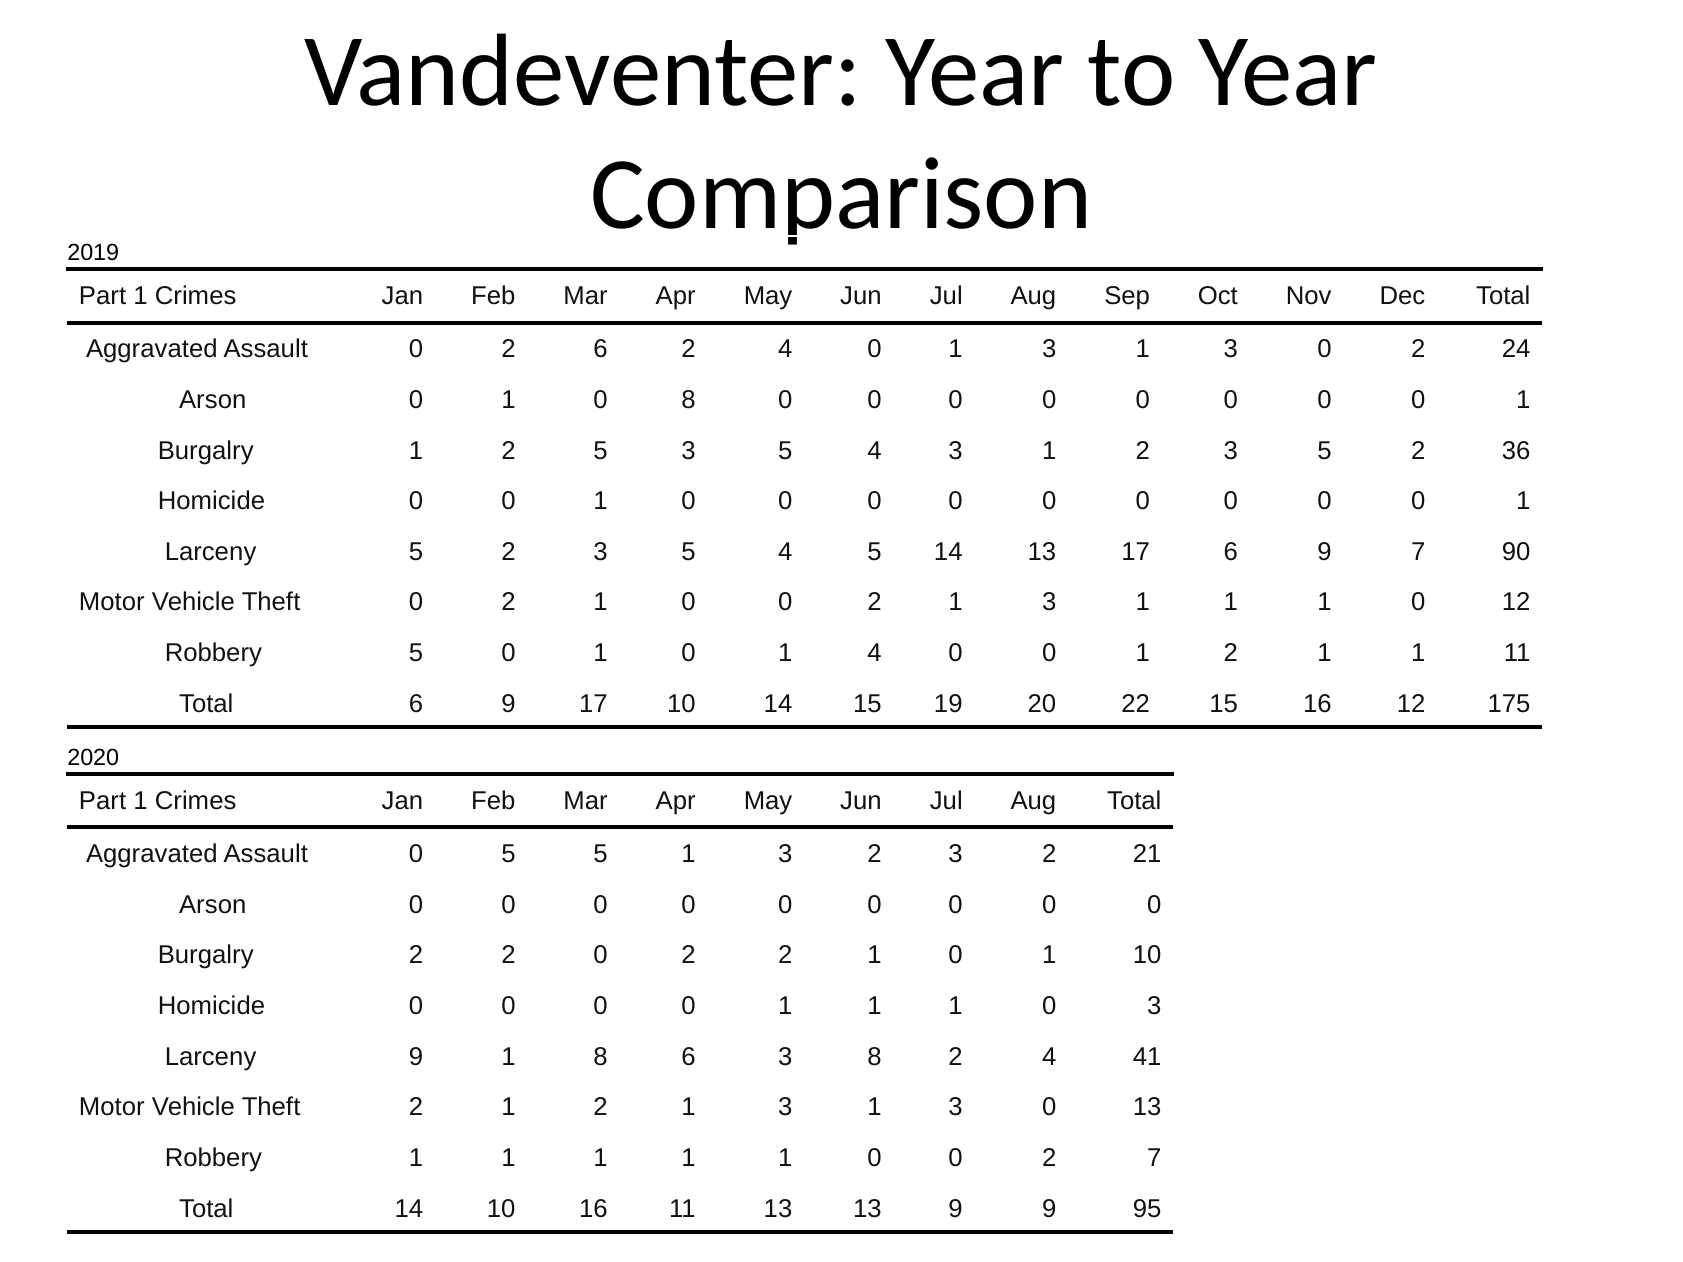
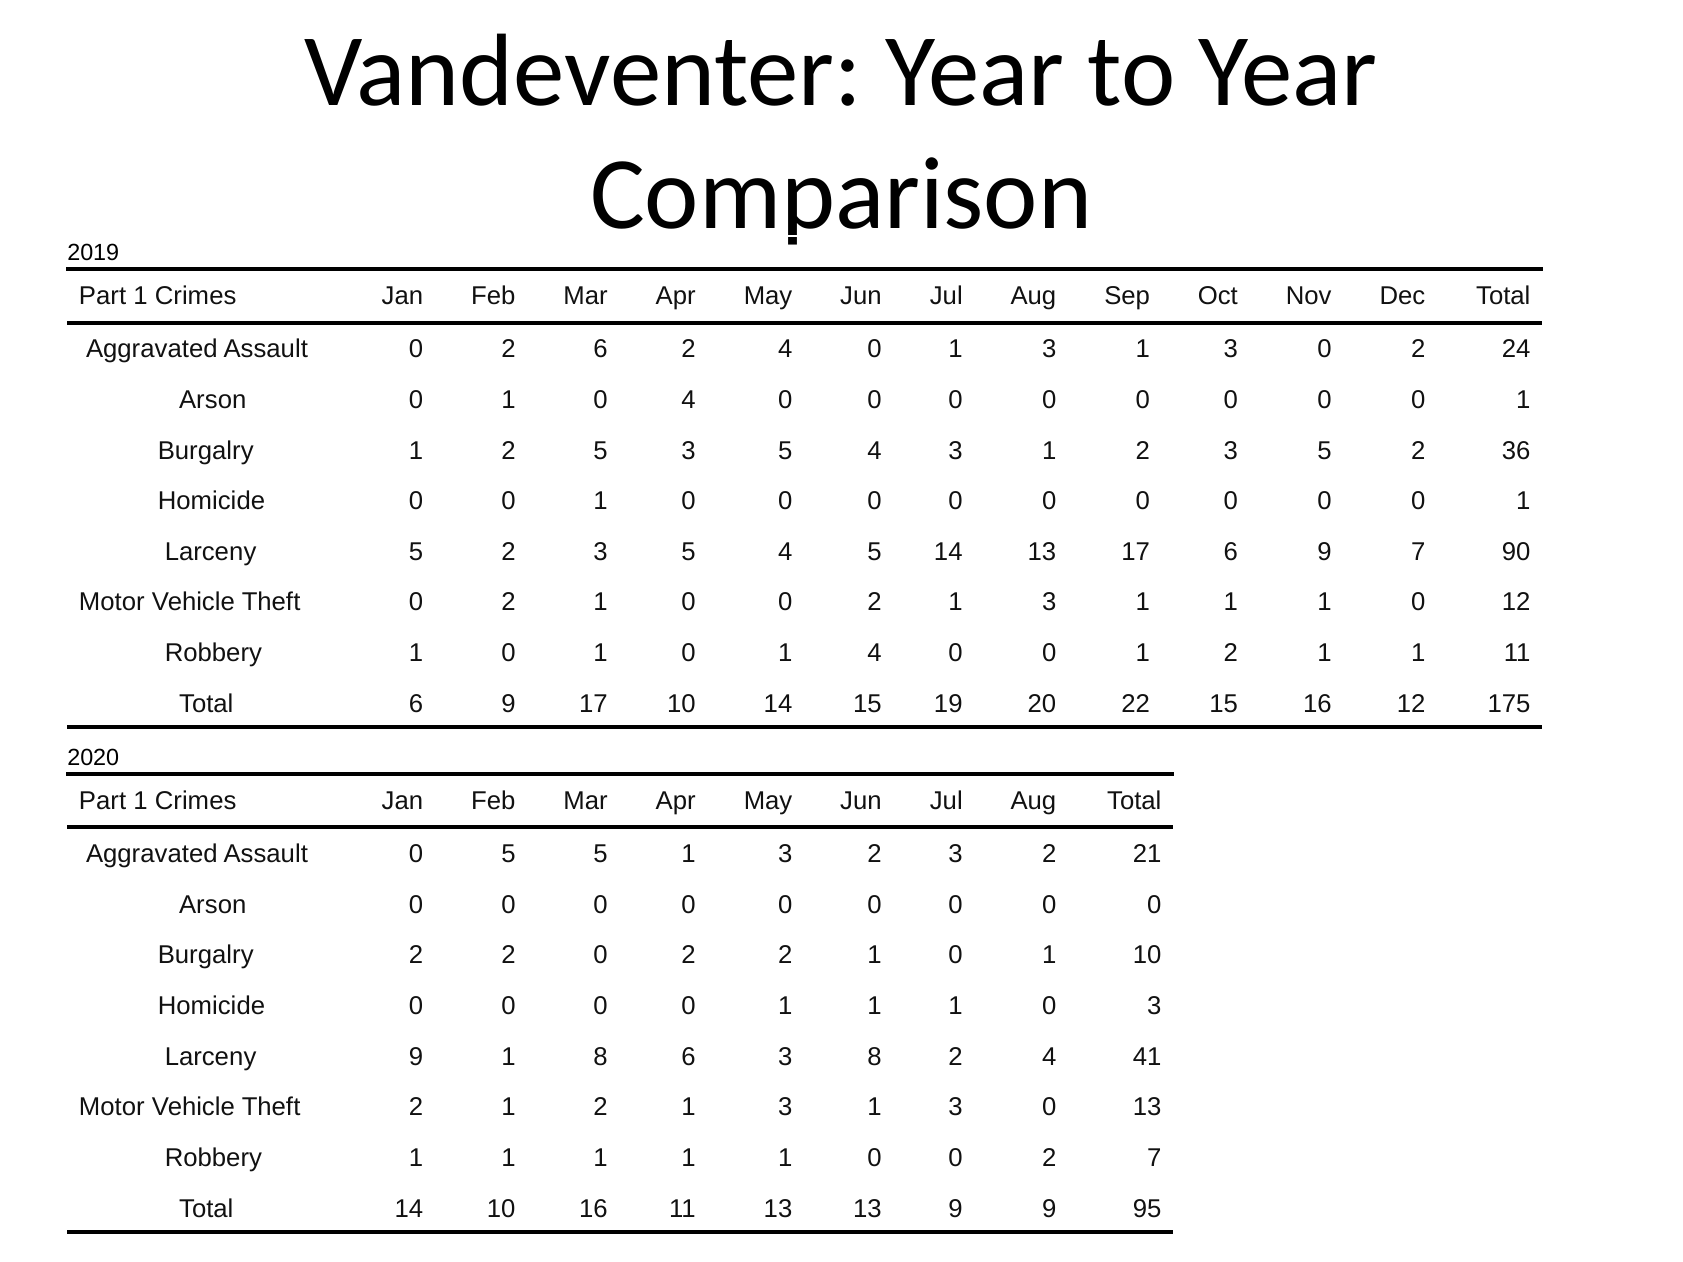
0 8: 8 -> 4 (689, 400)
5: 5 -> 1 (416, 653)
